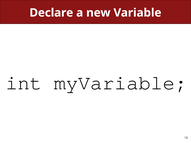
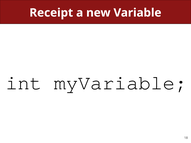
Declare: Declare -> Receipt (51, 13)
